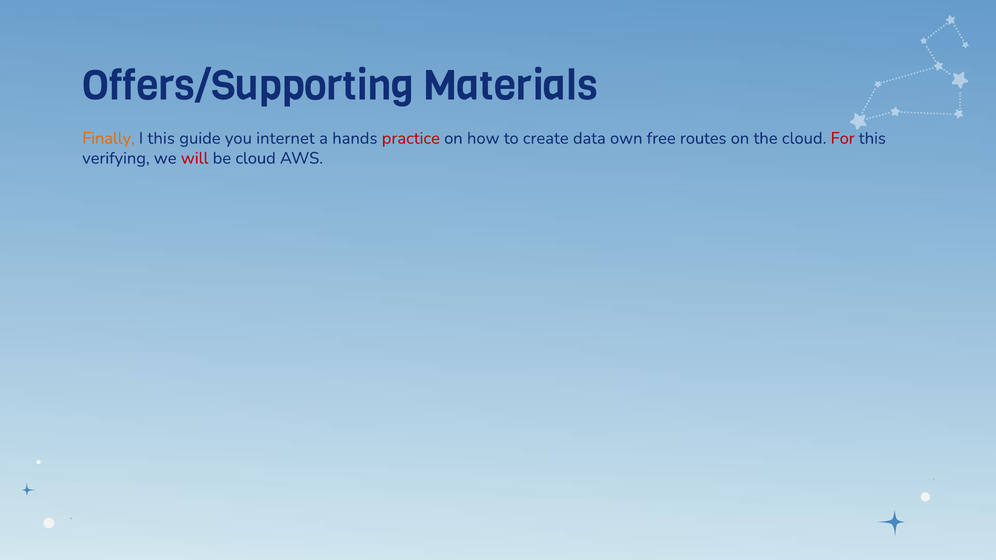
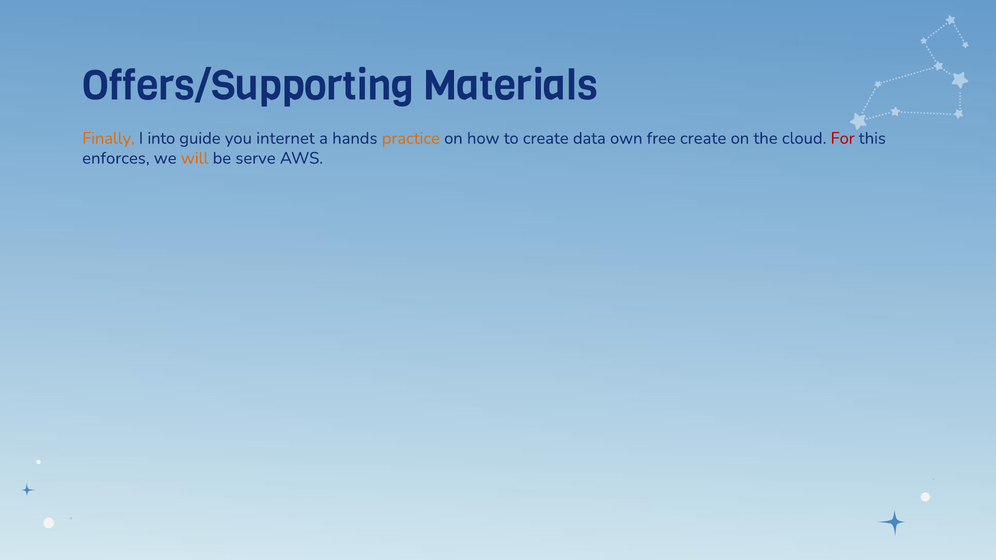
I this: this -> into (161, 138)
practice colour: red -> orange (411, 138)
free routes: routes -> create (703, 138)
verifying: verifying -> enforces (116, 158)
will colour: red -> orange (195, 158)
be cloud: cloud -> serve (255, 158)
